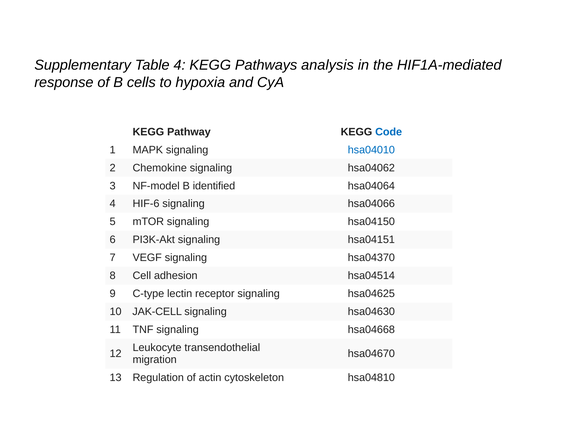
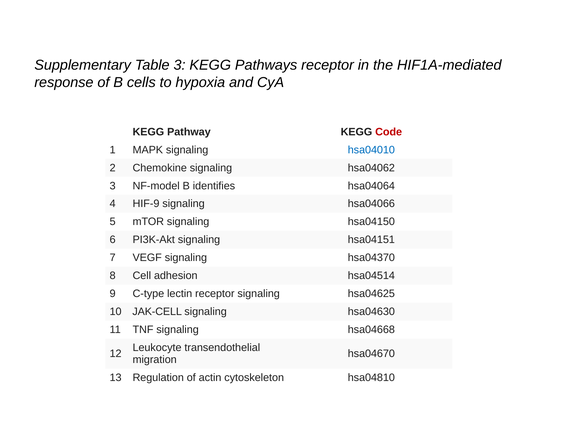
Table 4: 4 -> 3 (180, 65)
Pathways analysis: analysis -> receptor (328, 65)
Code colour: blue -> red (389, 132)
identified: identified -> identifies (214, 186)
HIF-6: HIF-6 -> HIF-9 (146, 204)
